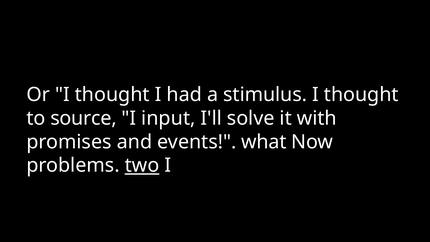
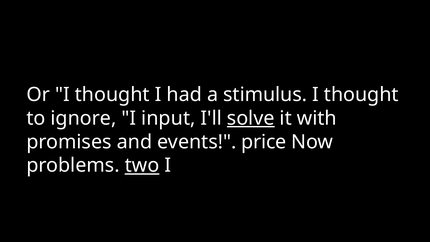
source: source -> ignore (83, 118)
solve underline: none -> present (251, 118)
what: what -> price (264, 142)
